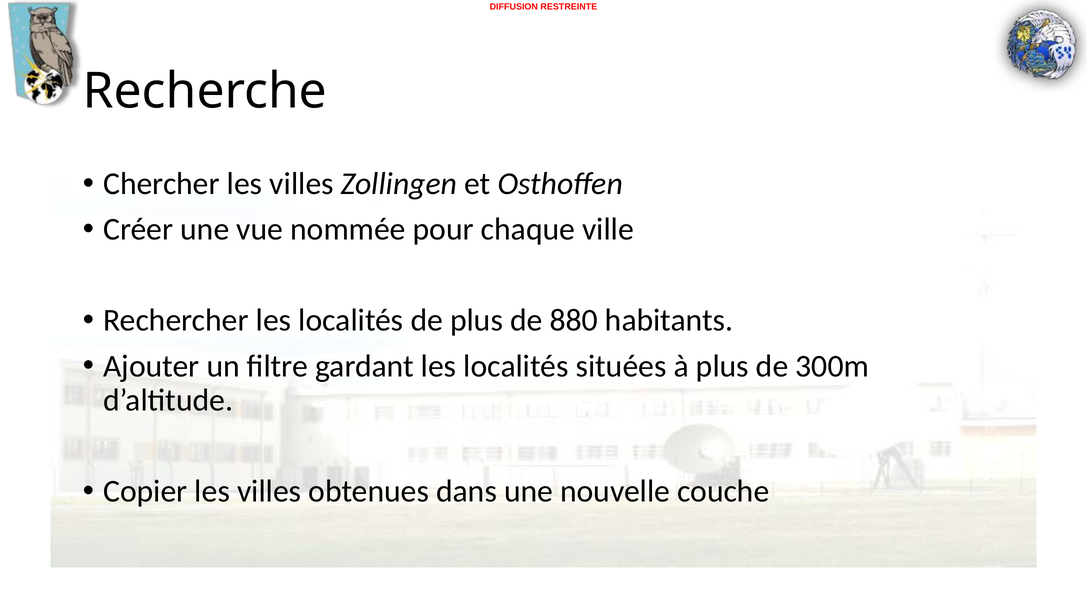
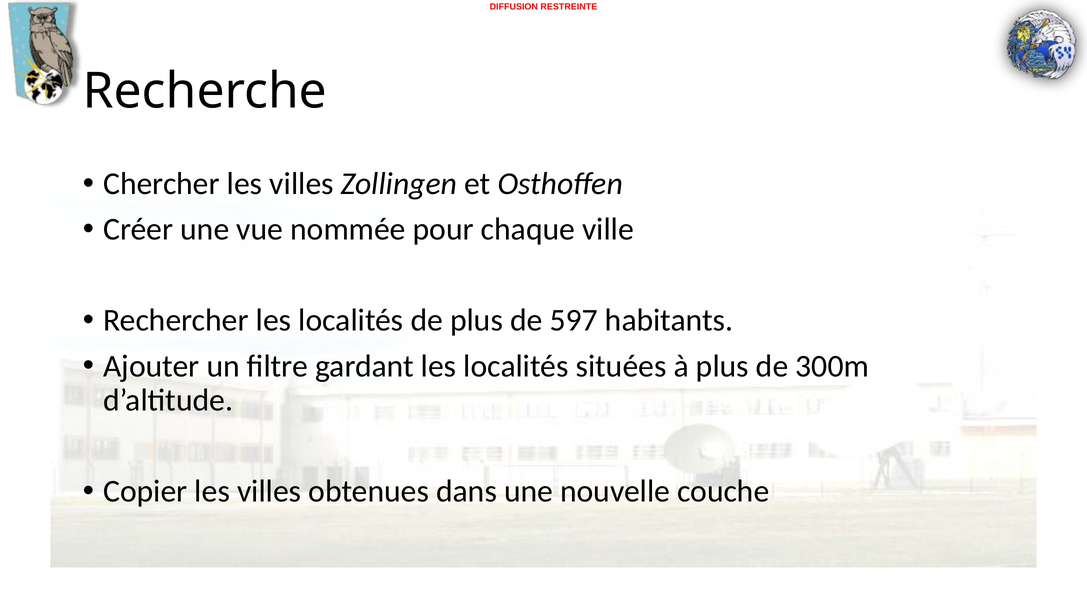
880: 880 -> 597 (574, 320)
